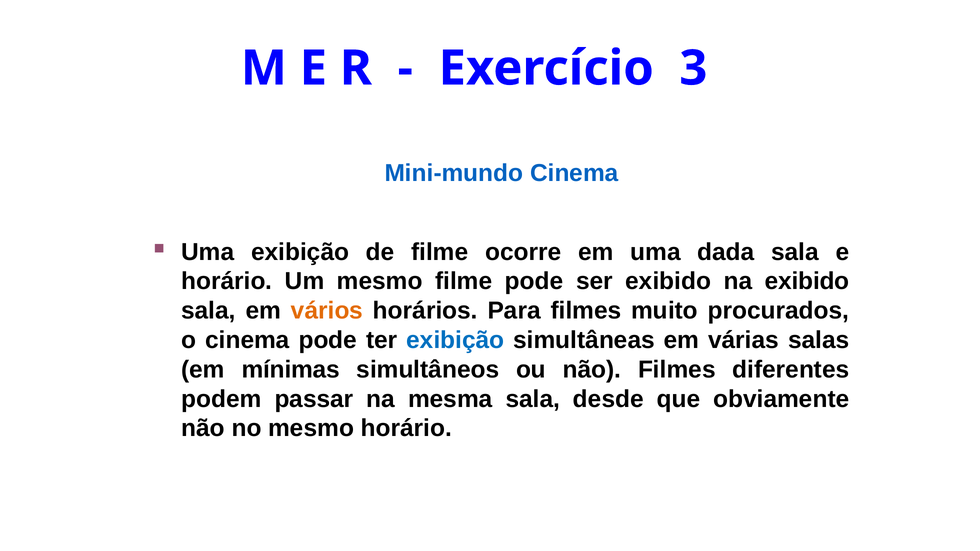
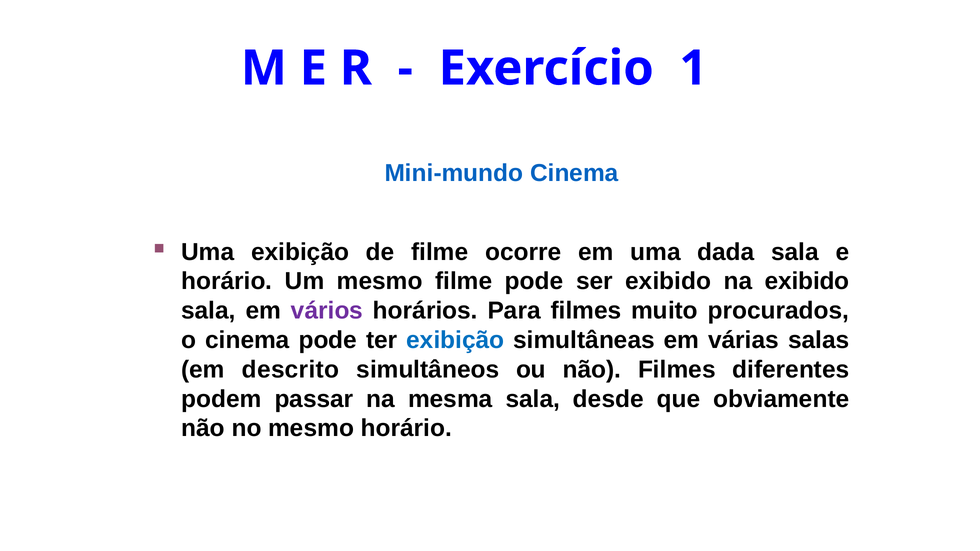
3: 3 -> 1 (693, 68)
vários colour: orange -> purple (327, 311)
mínimas: mínimas -> descrito (290, 370)
